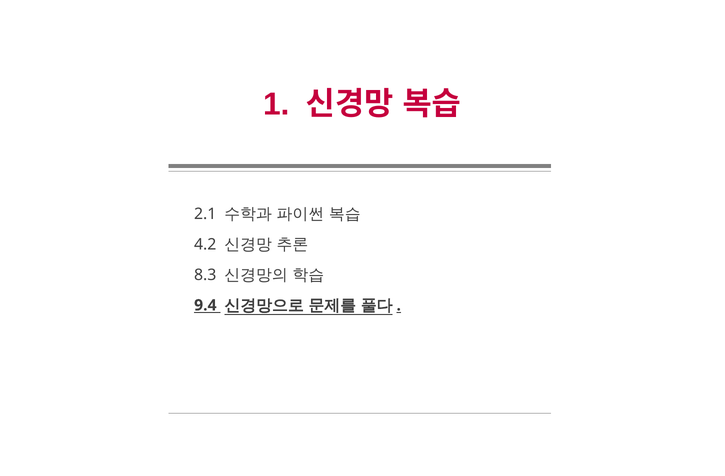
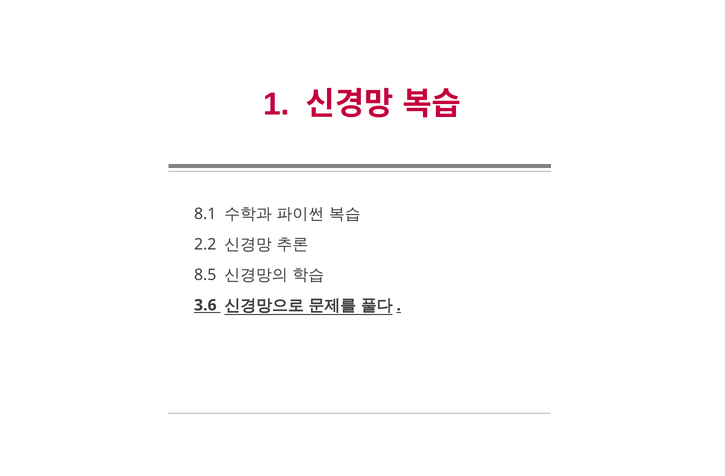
2.1: 2.1 -> 8.1 (205, 214)
4.2: 4.2 -> 2.2 (205, 245)
8.3: 8.3 -> 8.5 (205, 275)
9.4: 9.4 -> 3.6 (205, 305)
